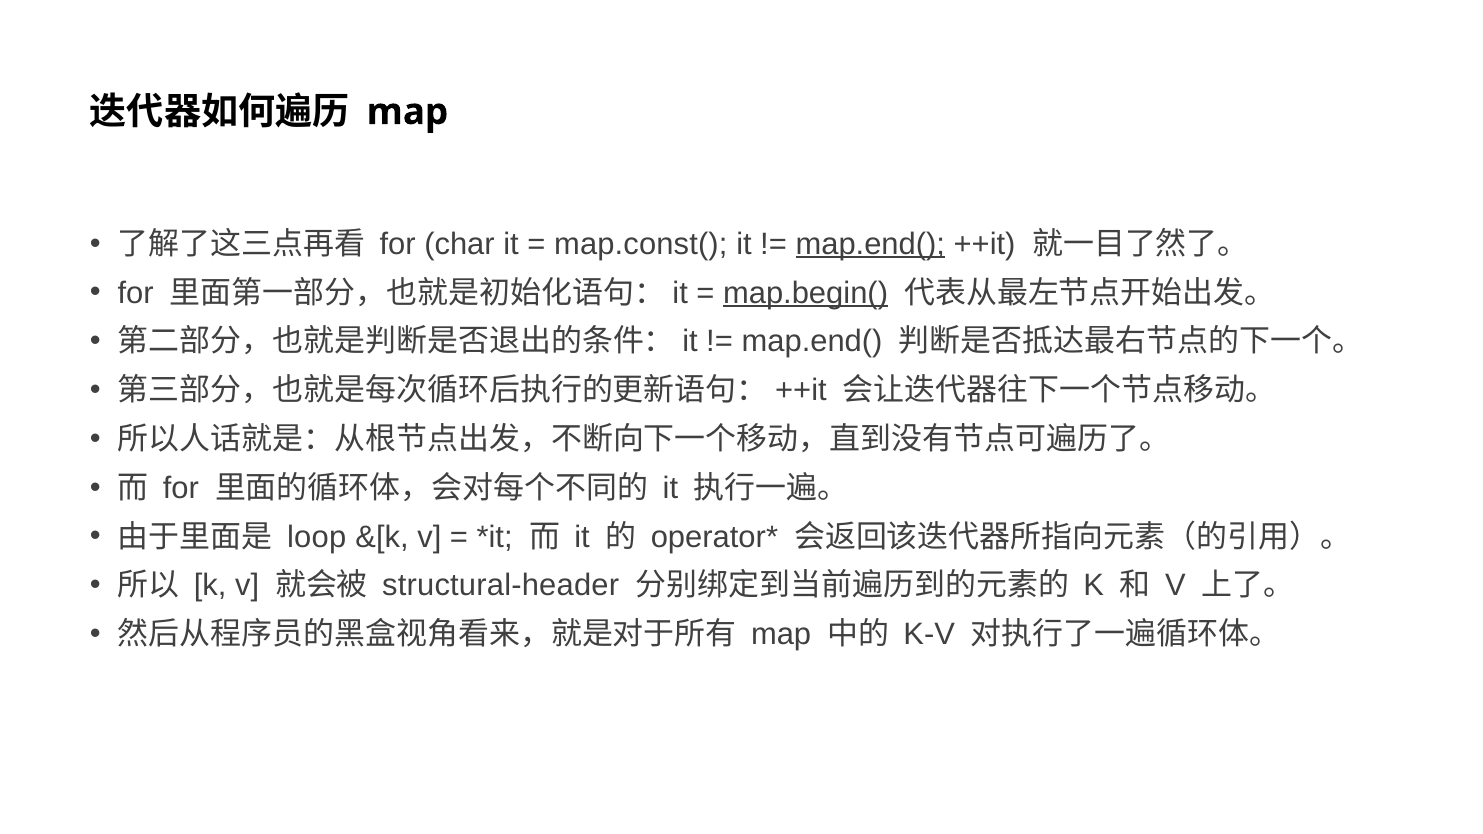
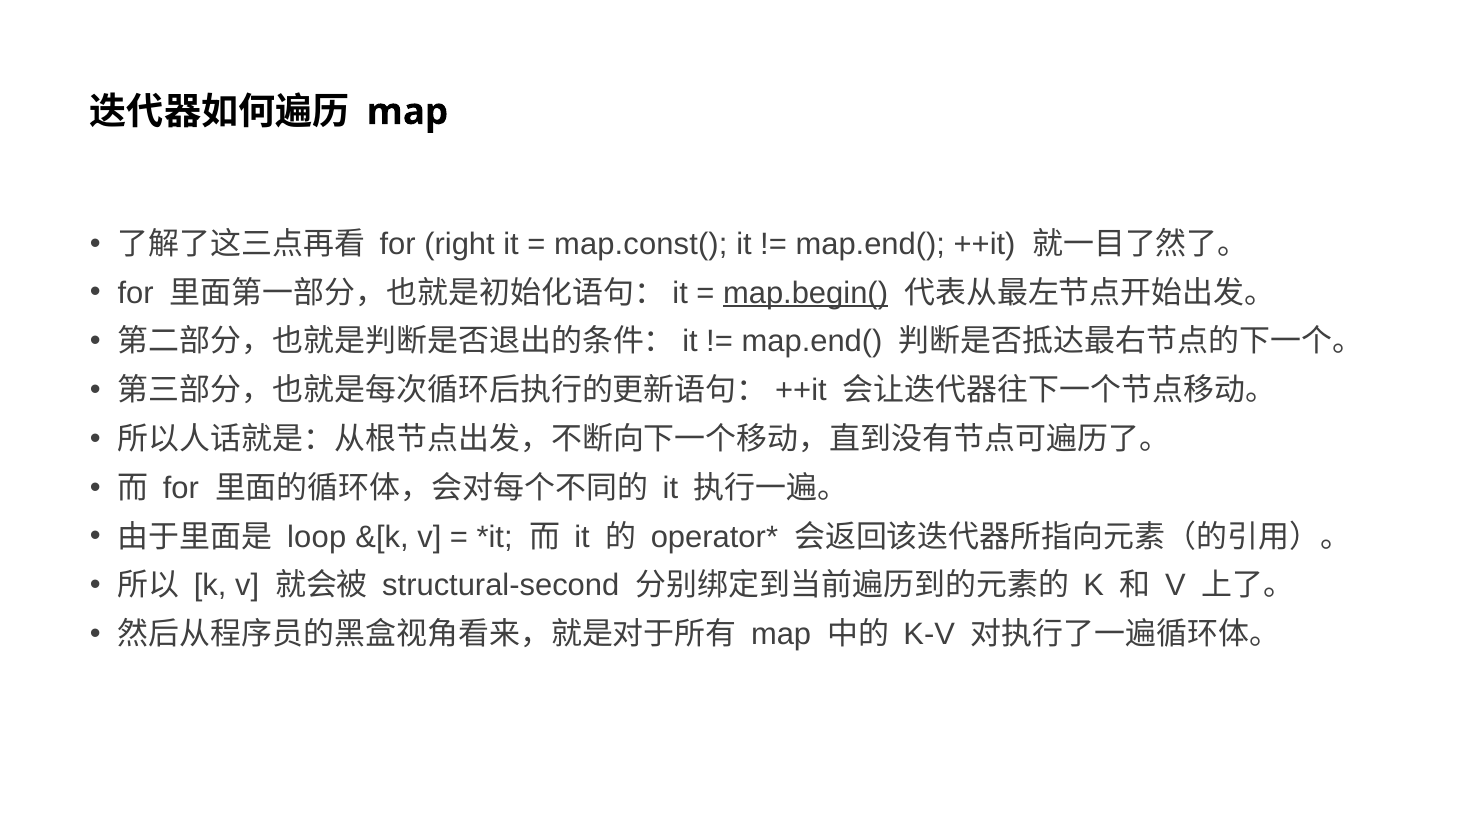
char: char -> right (459, 244)
map.end( underline: present -> none (870, 244)
structural-header: structural-header -> structural-second (501, 586)
